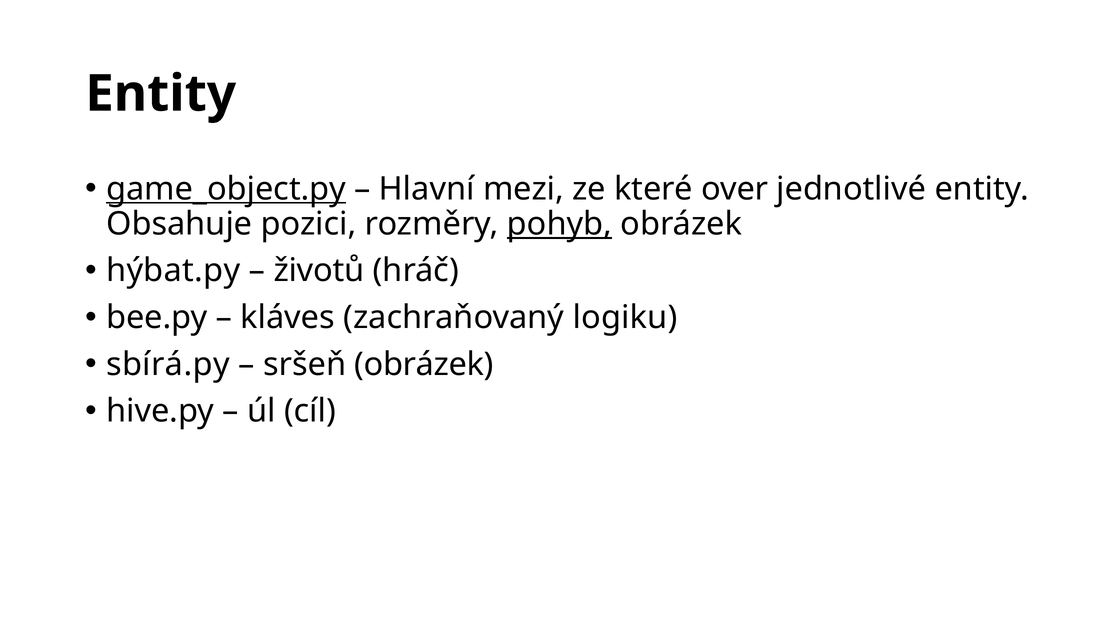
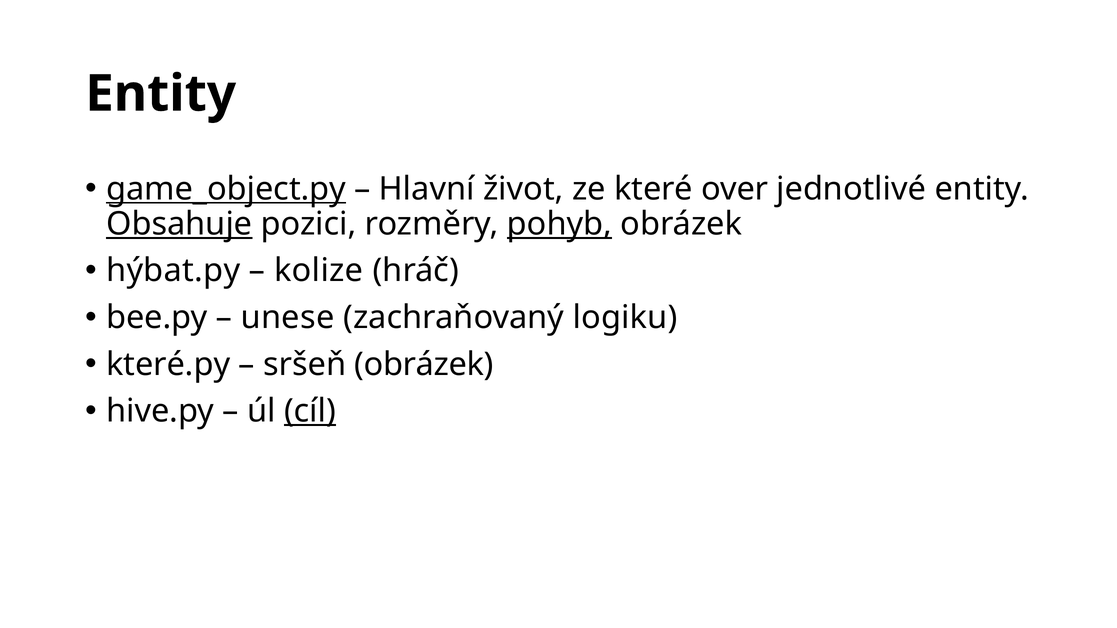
mezi: mezi -> život (523, 189)
Obsahuje underline: none -> present (179, 224)
životů: životů -> kolize (319, 271)
kláves: kláves -> unese (288, 318)
sbírá.py: sbírá.py -> které.py (168, 365)
cíl underline: none -> present (310, 411)
